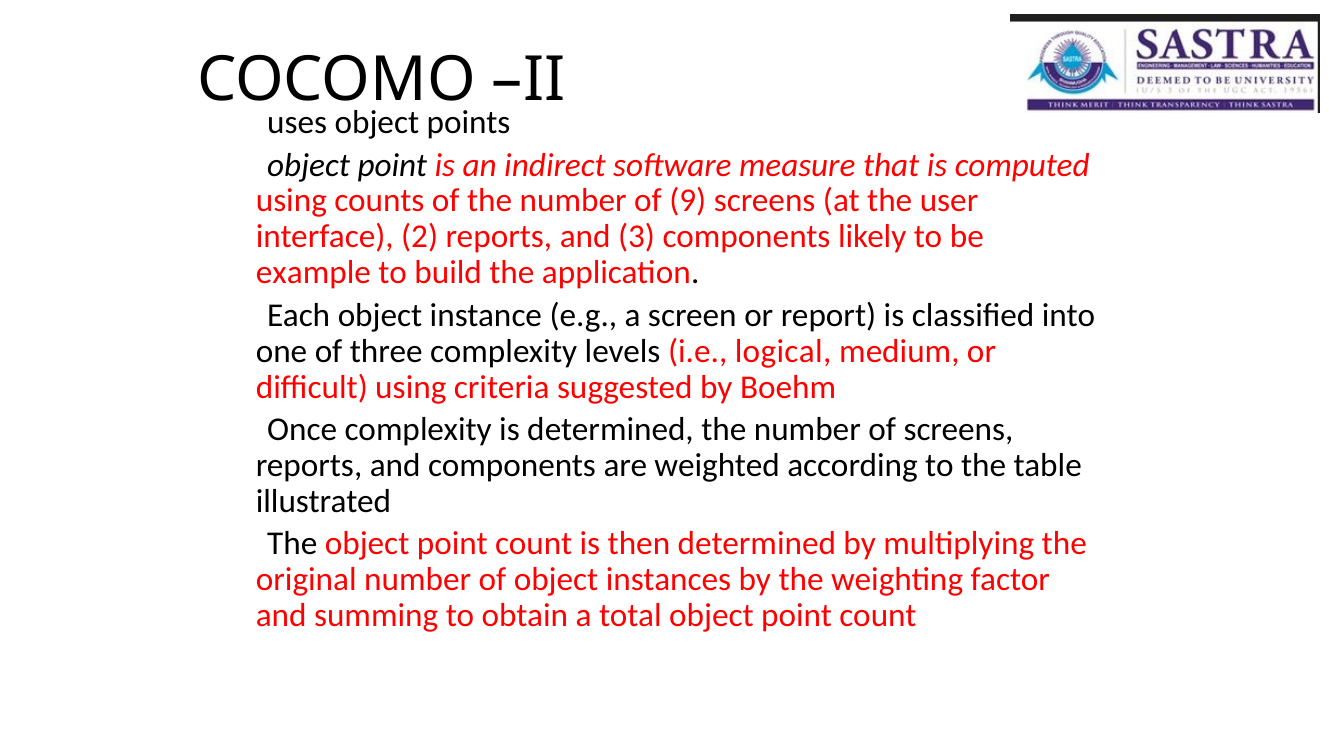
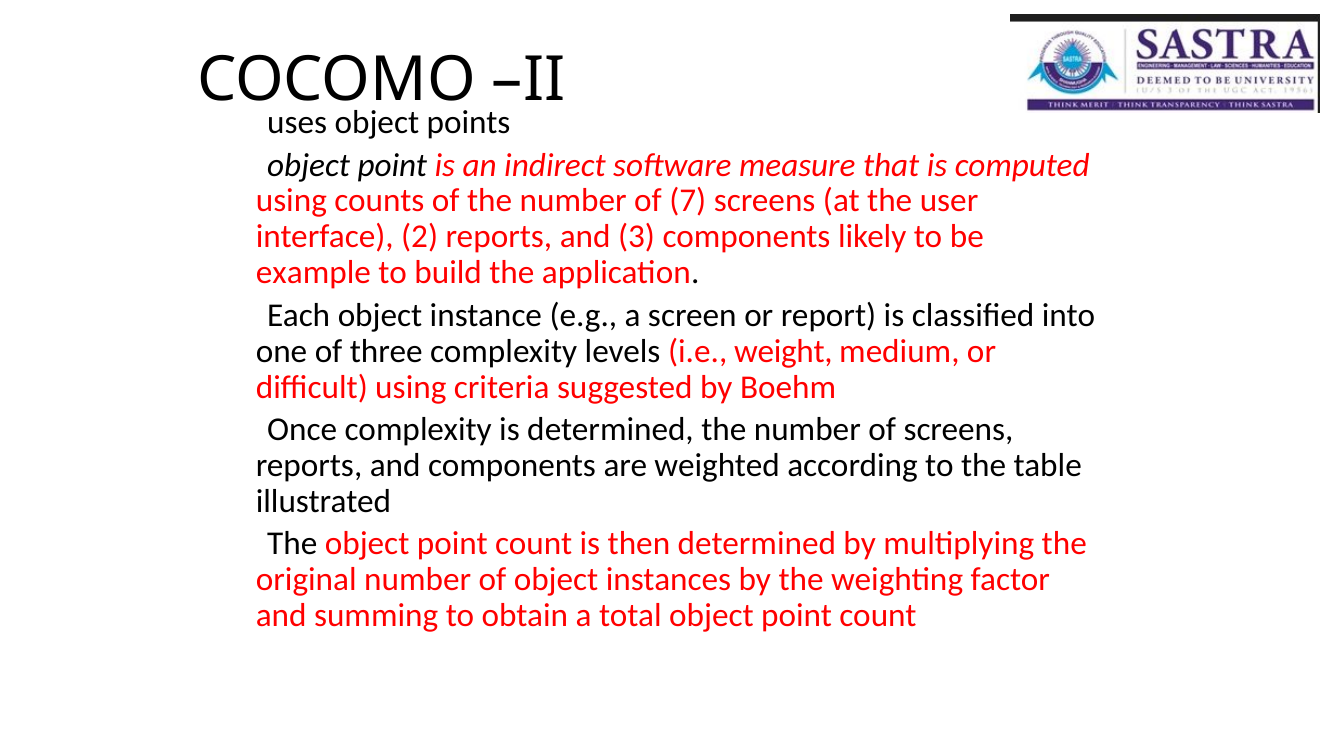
9: 9 -> 7 (688, 201)
logical: logical -> weight (783, 351)
